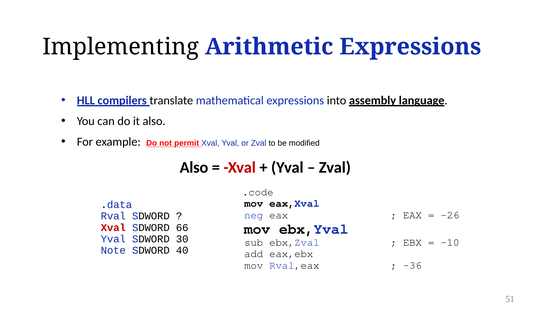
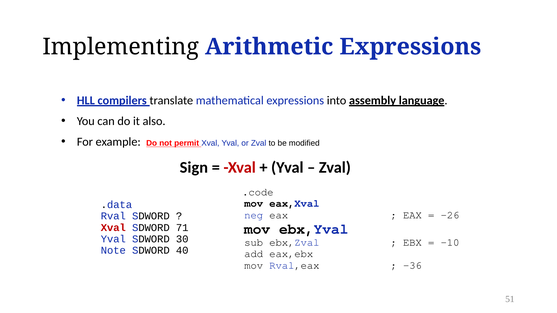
Also: Also -> Sign (194, 167)
66: 66 -> 71 (182, 228)
